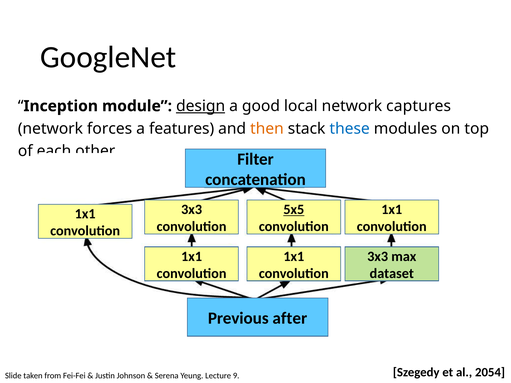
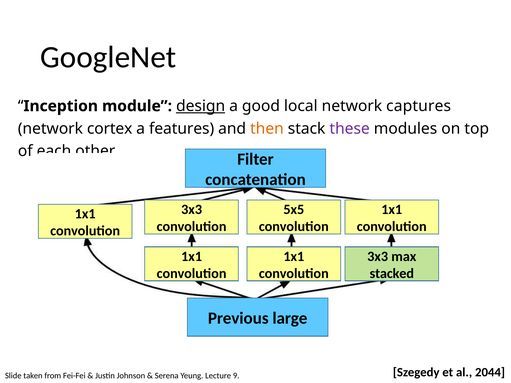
forces: forces -> cortex (110, 129)
these colour: blue -> purple (350, 129)
5x5 underline: present -> none (294, 210)
dataset: dataset -> stacked (392, 274)
after: after -> large (290, 318)
2054: 2054 -> 2044 (490, 372)
